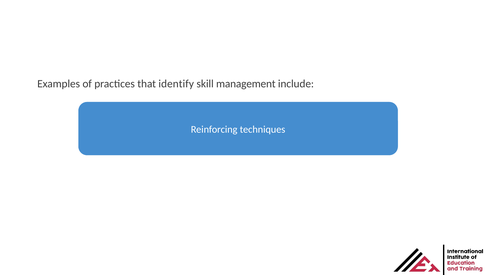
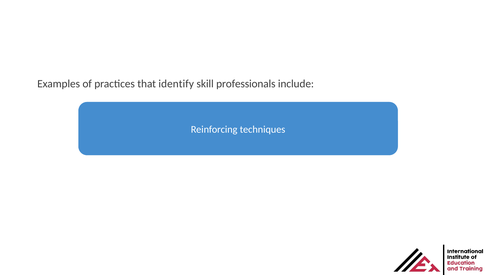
management: management -> professionals (246, 84)
